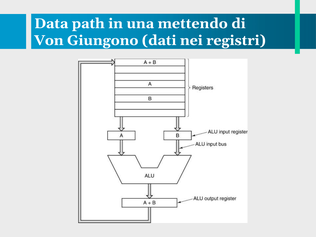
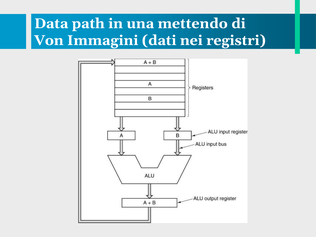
Giungono: Giungono -> Immagini (103, 40)
